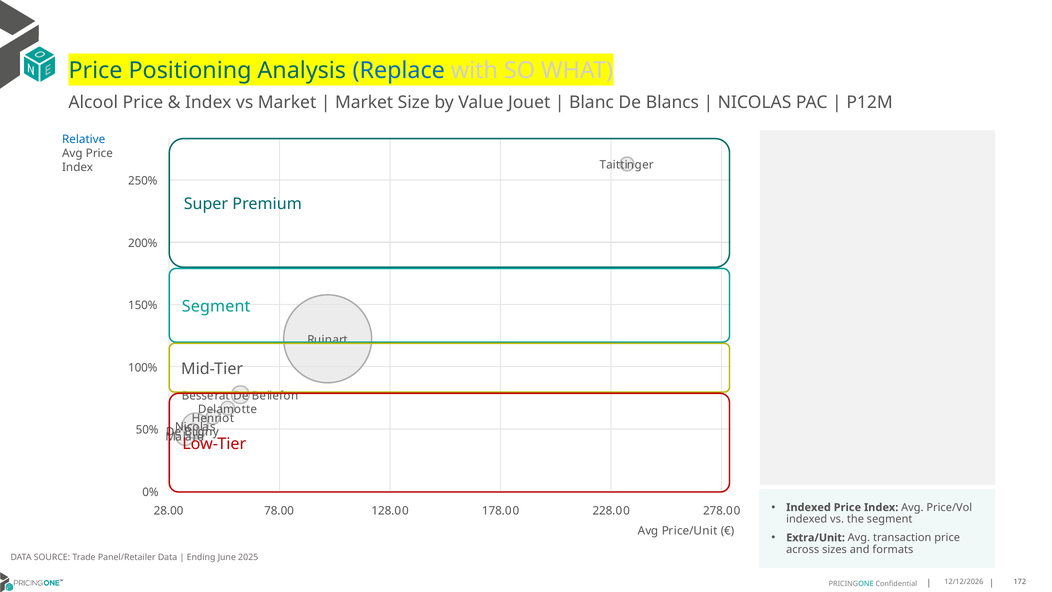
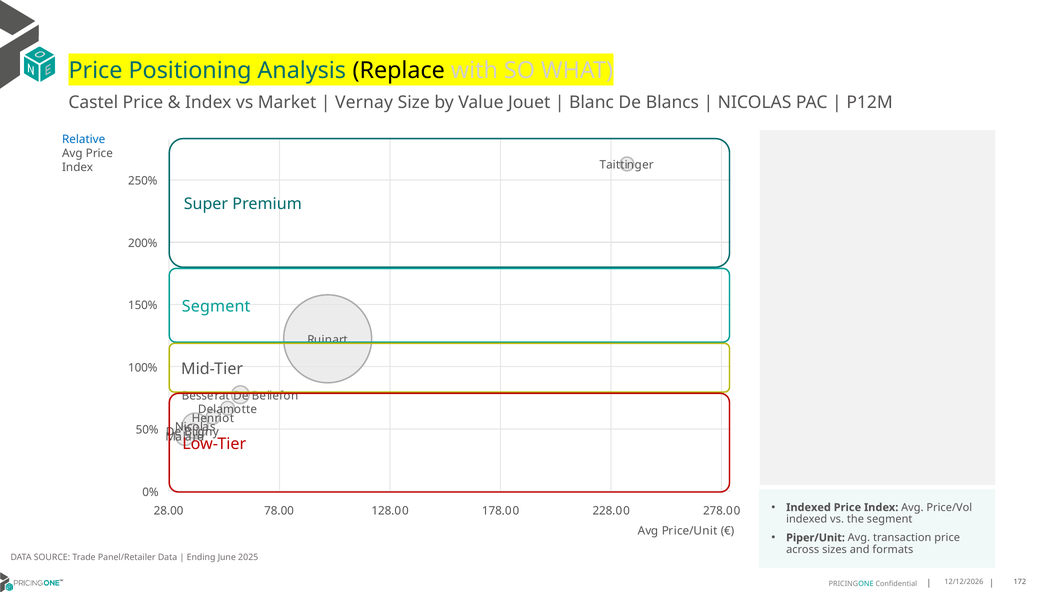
Replace colour: blue -> black (399, 71)
Alcool: Alcool -> Castel (93, 103)
Market: Market -> Vernay (364, 103)
Extra/Unit: Extra/Unit -> Piper/Unit (816, 538)
